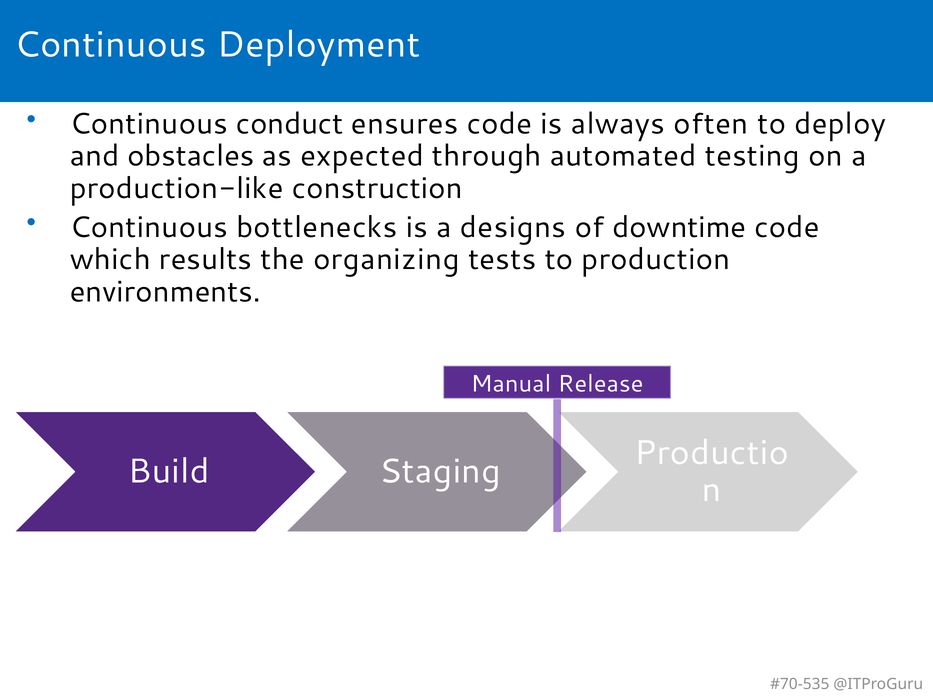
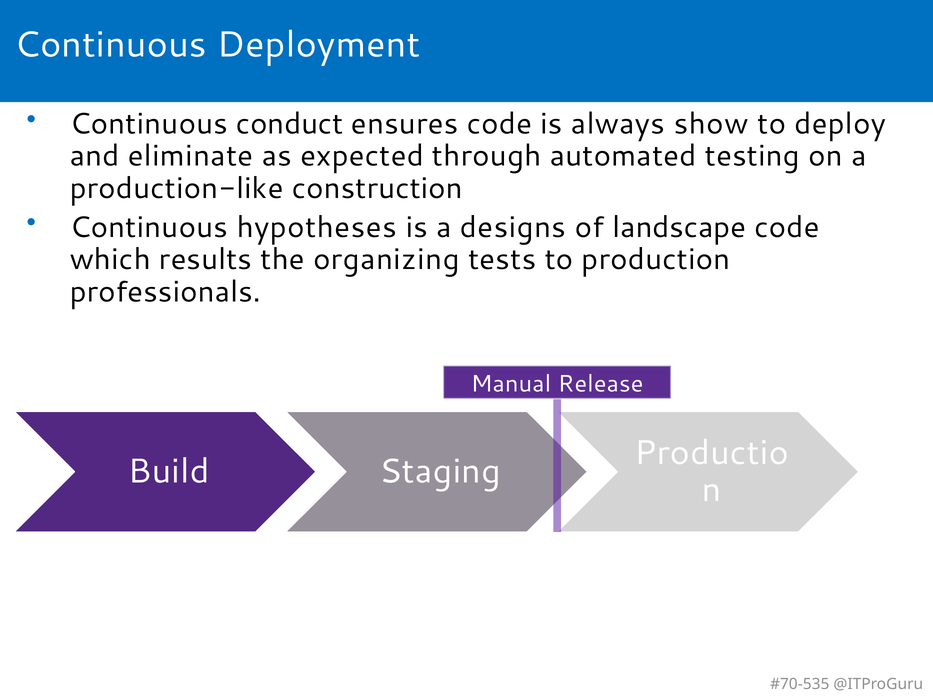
often: often -> show (711, 124)
obstacles: obstacles -> eliminate (191, 156)
bottlenecks: bottlenecks -> hypotheses (317, 228)
downtime: downtime -> landscape (679, 228)
environments: environments -> professionals (165, 292)
